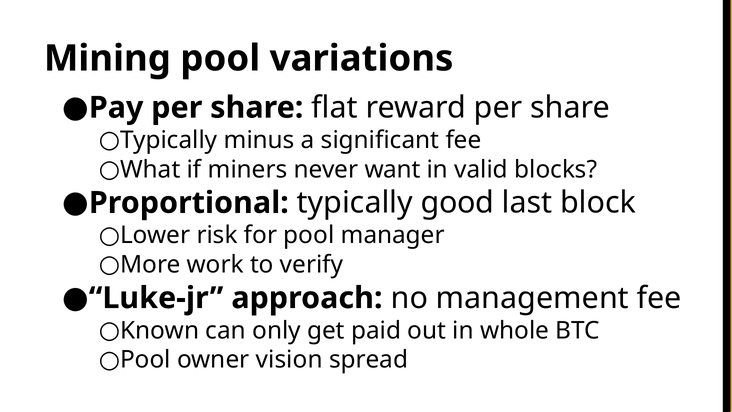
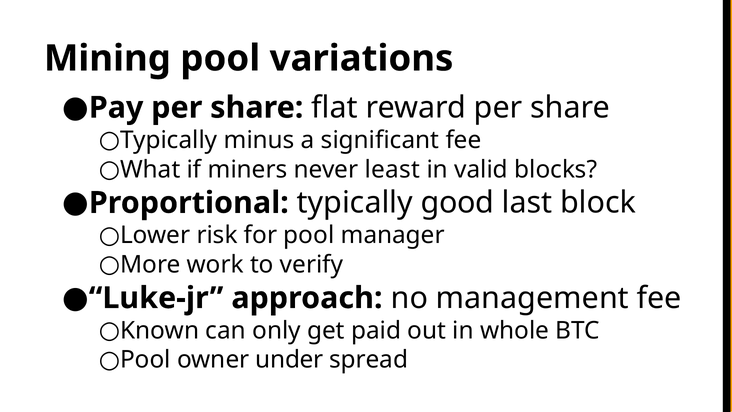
want: want -> least (392, 169)
vision: vision -> under (289, 360)
